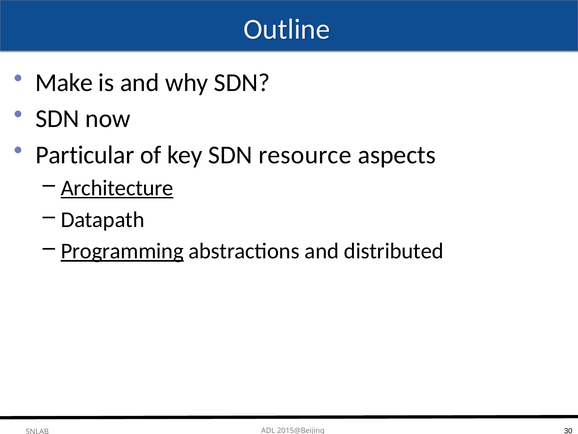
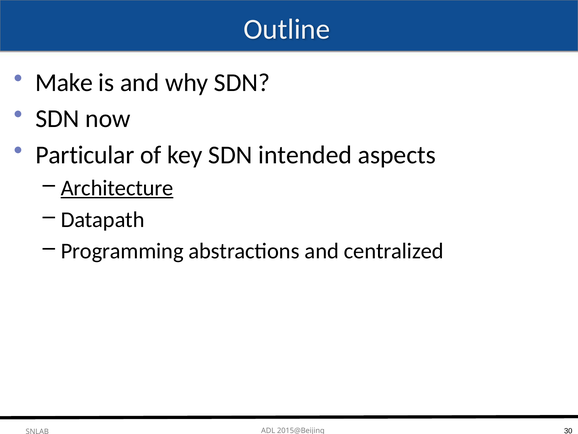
resource: resource -> intended (305, 155)
Programming underline: present -> none (122, 251)
distributed: distributed -> centralized (394, 251)
